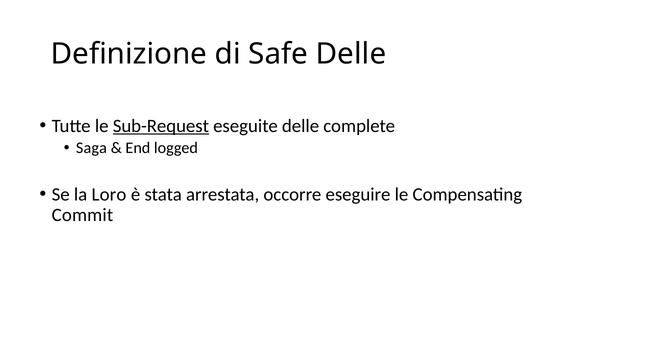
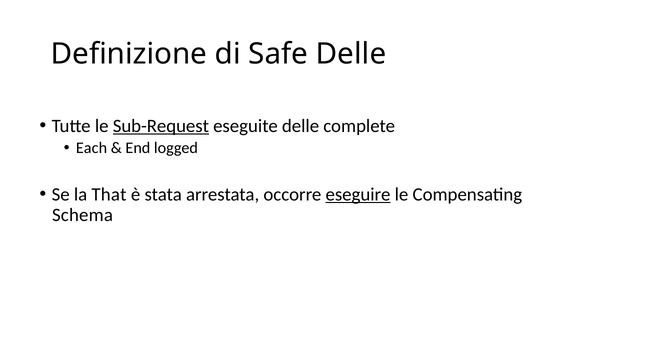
Saga: Saga -> Each (91, 148)
Loro: Loro -> That (109, 195)
eseguire underline: none -> present (358, 195)
Commit: Commit -> Schema (82, 215)
